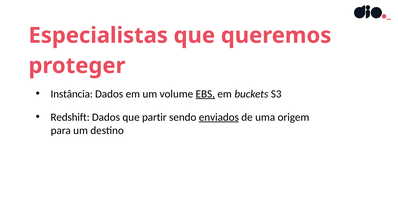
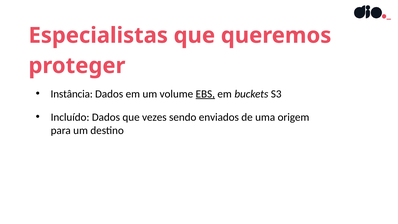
Redshift: Redshift -> Incluído (70, 117)
partir: partir -> vezes (154, 117)
enviados underline: present -> none (219, 117)
